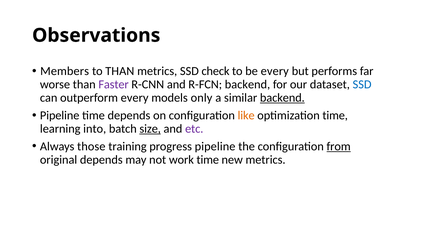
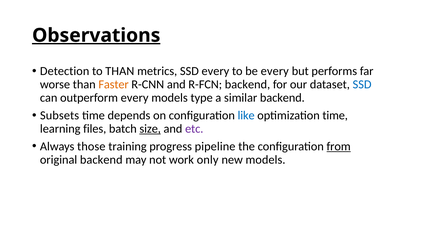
Observations underline: none -> present (96, 35)
Members: Members -> Detection (65, 71)
SSD check: check -> every (215, 71)
Faster colour: purple -> orange (114, 84)
only: only -> type (202, 98)
backend underline: present -> none (282, 98)
Pipeline: Pipeline -> Subsets (60, 115)
like colour: orange -> blue (246, 115)
into: into -> files (95, 129)
original depends: depends -> backend (101, 160)
work time: time -> only (208, 160)
new metrics: metrics -> models (266, 160)
